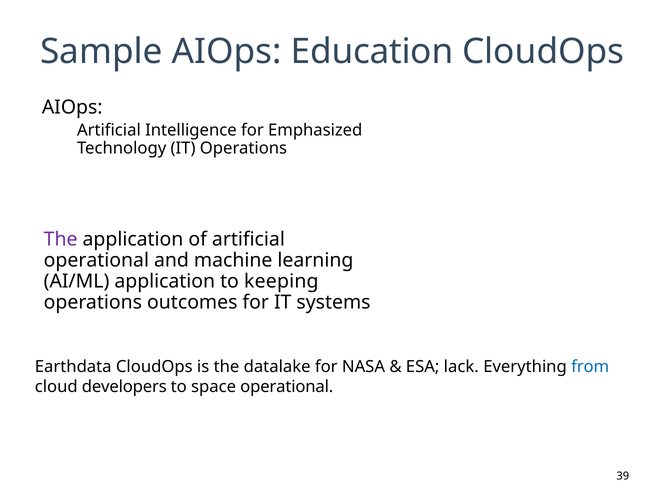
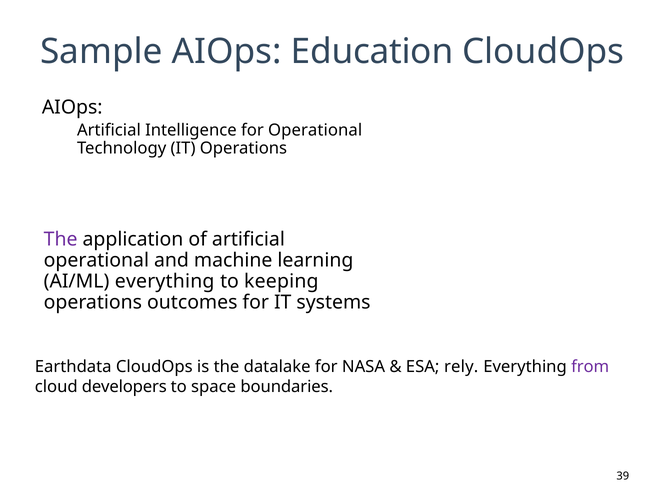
for Emphasized: Emphasized -> Operational (315, 130)
AI/ML application: application -> everything (165, 281)
lack: lack -> rely (461, 367)
from colour: blue -> purple (590, 367)
space operational: operational -> boundaries (287, 387)
